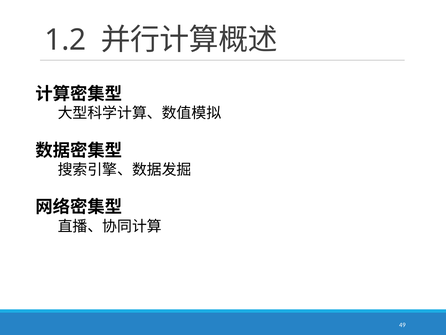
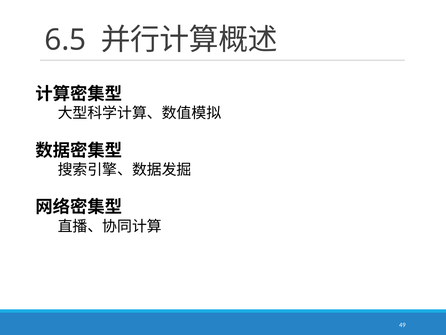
1.2: 1.2 -> 6.5 (65, 40)
